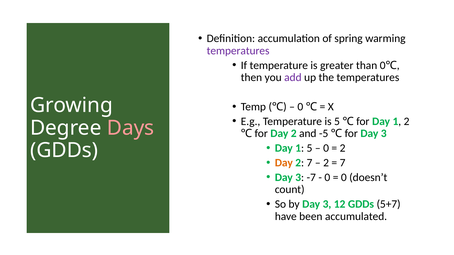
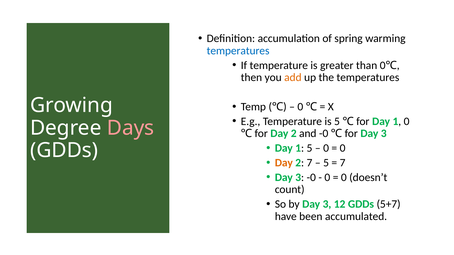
temperatures colour: purple -> blue (238, 51)
add colour: purple -> orange (293, 78)
1 2: 2 -> 0 (407, 121)
and -5: -5 -> -0 (324, 134)
2: 2 -> 0 (343, 148)
2: 2 -> 5 (326, 163)
3 -7: -7 -> -0 (311, 178)
